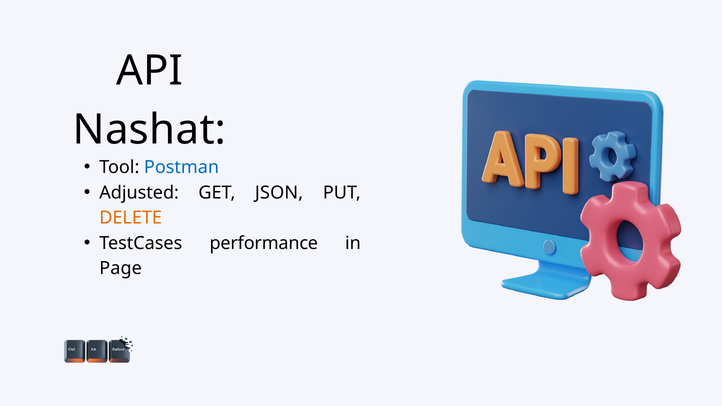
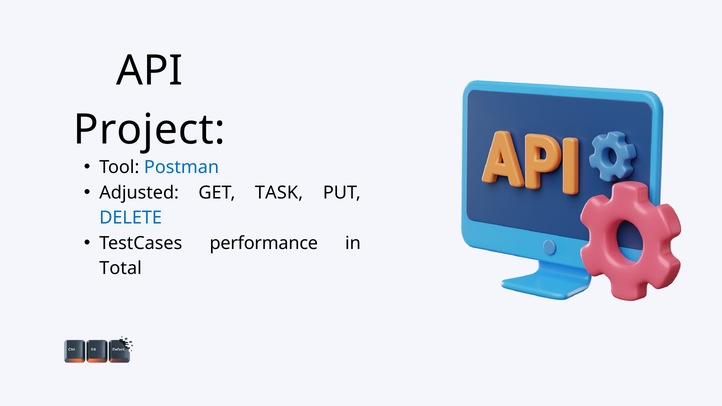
Nashat: Nashat -> Project (149, 130)
JSON: JSON -> TASK (279, 193)
DELETE colour: orange -> blue (131, 218)
Page: Page -> Total (121, 269)
